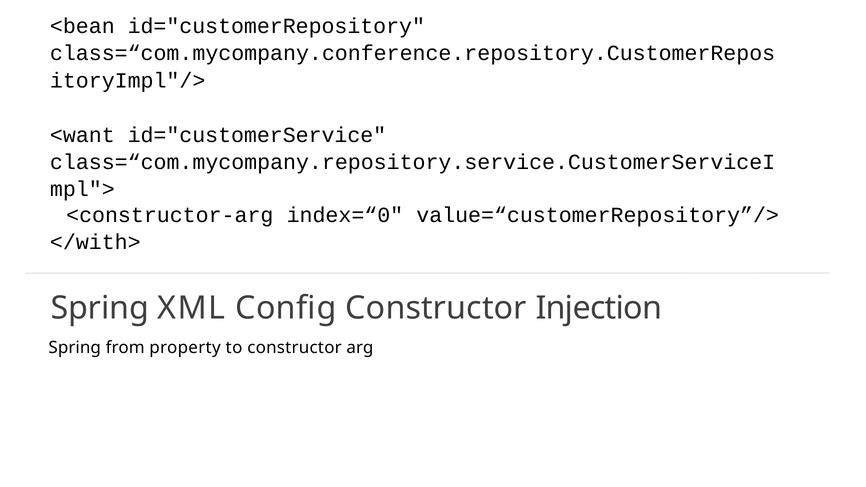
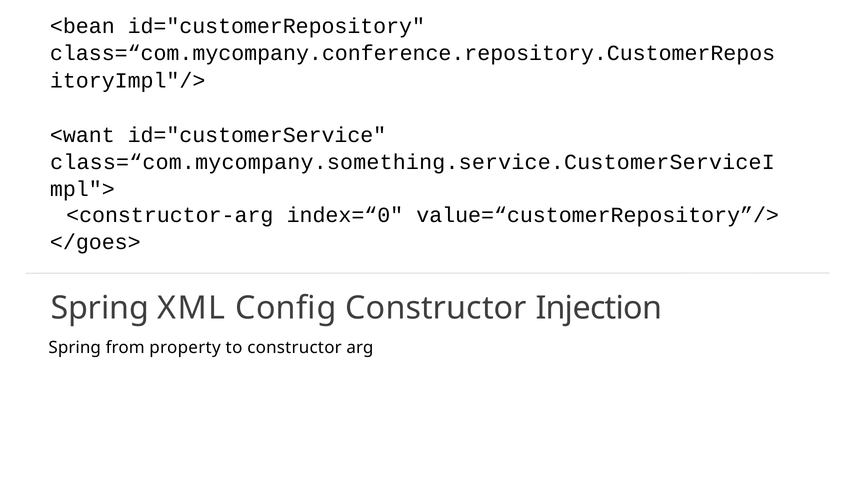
class=“com.mycompany.repository.service.CustomerServiceI: class=“com.mycompany.repository.service.CustomerServiceI -> class=“com.mycompany.something.service.CustomerServiceI (412, 162)
</with>: </with> -> </goes> (95, 242)
